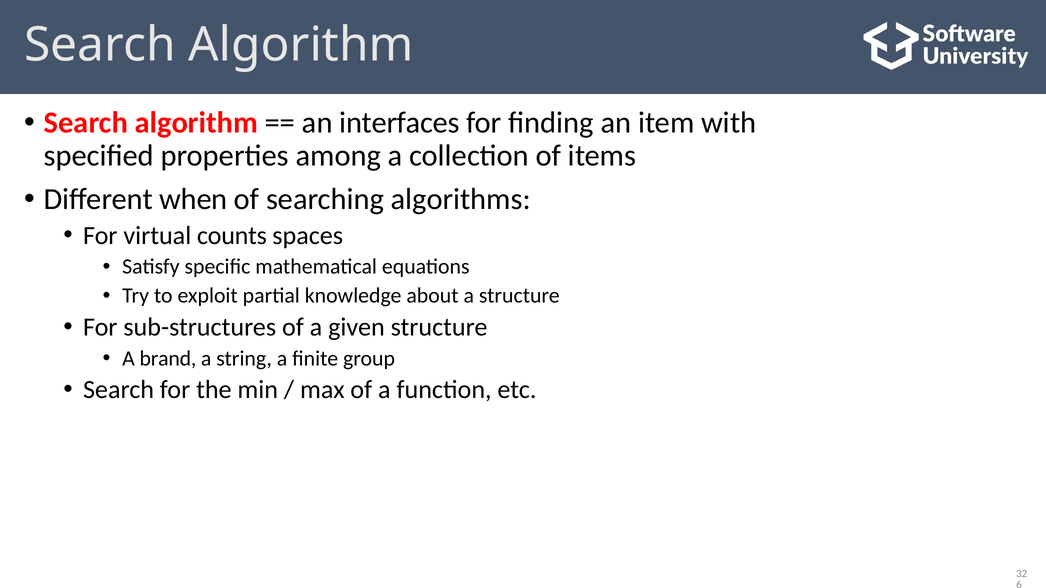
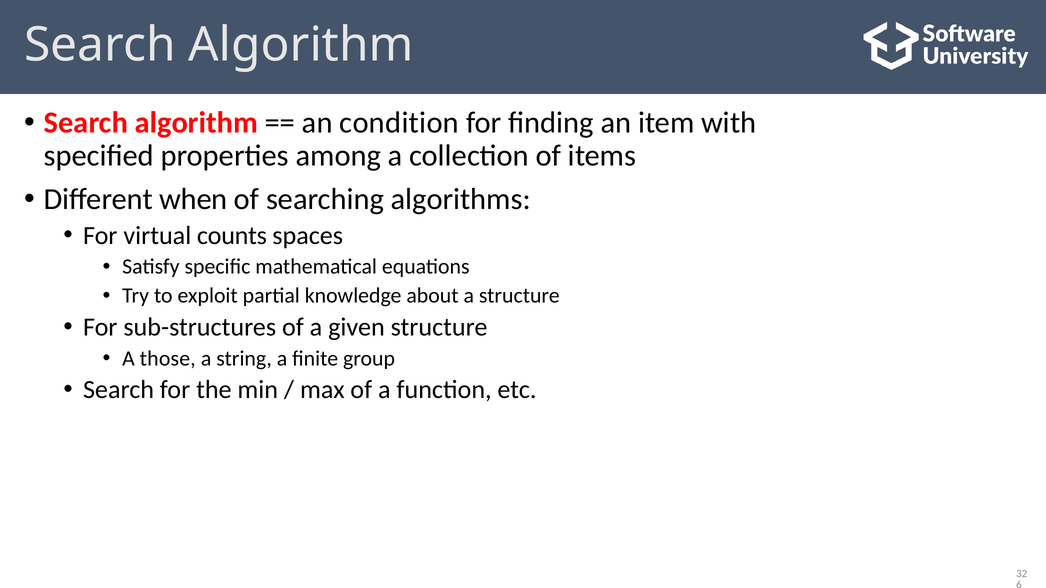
interfaces: interfaces -> condition (399, 123)
brand: brand -> those (168, 359)
